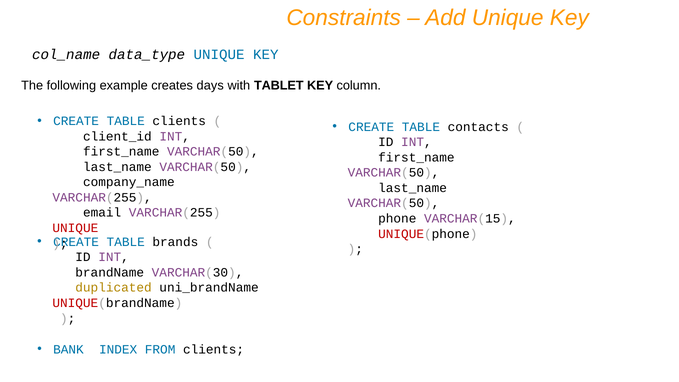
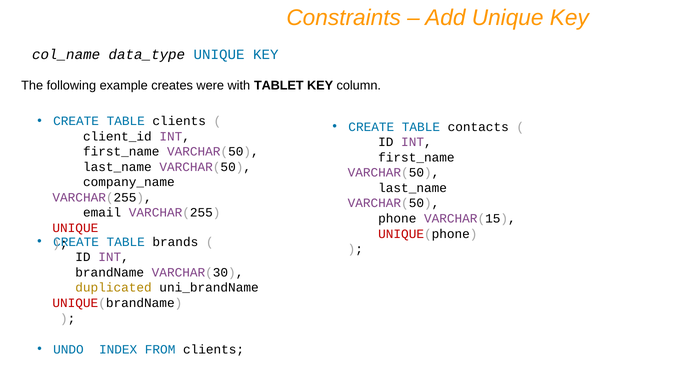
days: days -> were (210, 86)
BANK: BANK -> UNDO (68, 349)
